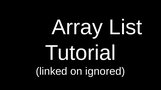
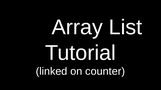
ignored: ignored -> counter (105, 72)
